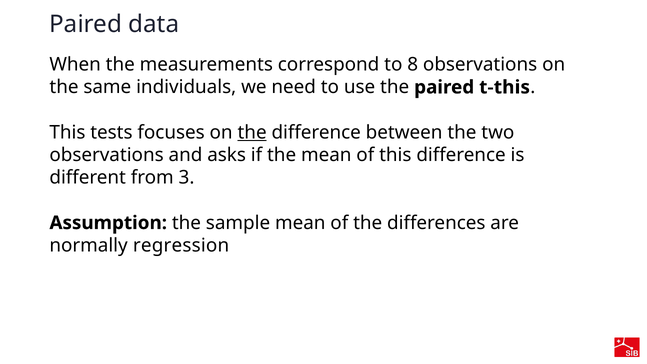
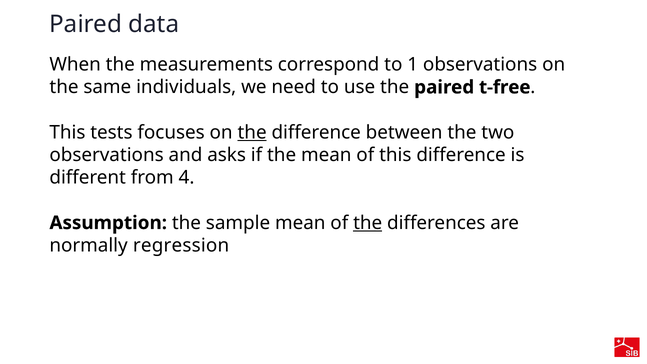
8: 8 -> 1 (413, 65)
t-this: t-this -> t-free (505, 87)
3: 3 -> 4 (187, 178)
the underline: none -> present (368, 223)
